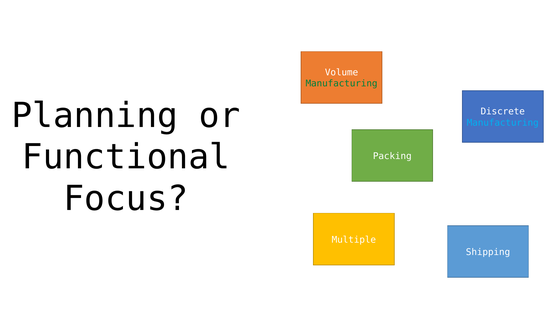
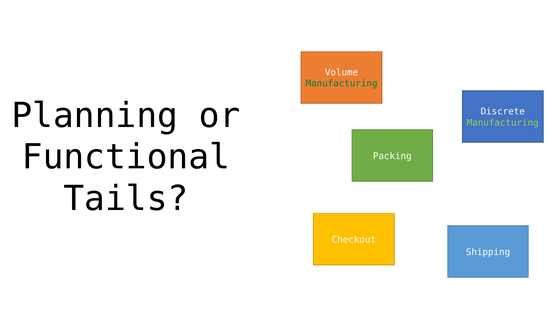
Manufacturing colour: light blue -> light green (503, 123)
Focus: Focus -> Tails (126, 199)
Multiple: Multiple -> Checkout (354, 240)
